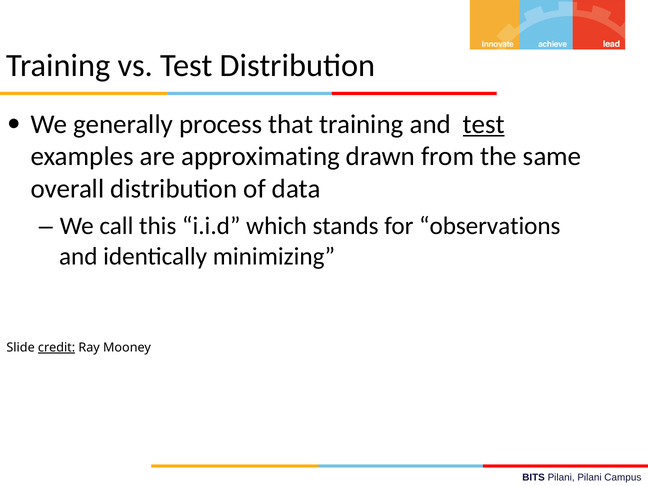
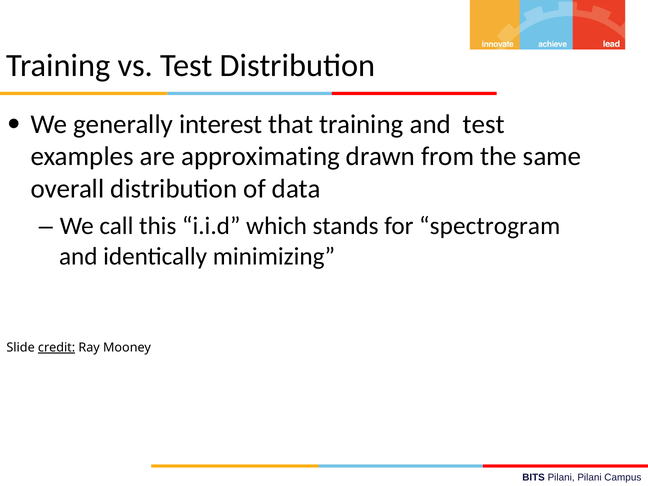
process: process -> interest (221, 124)
test underline: present -> none (484, 124)
observations: observations -> spectrogram (490, 226)
